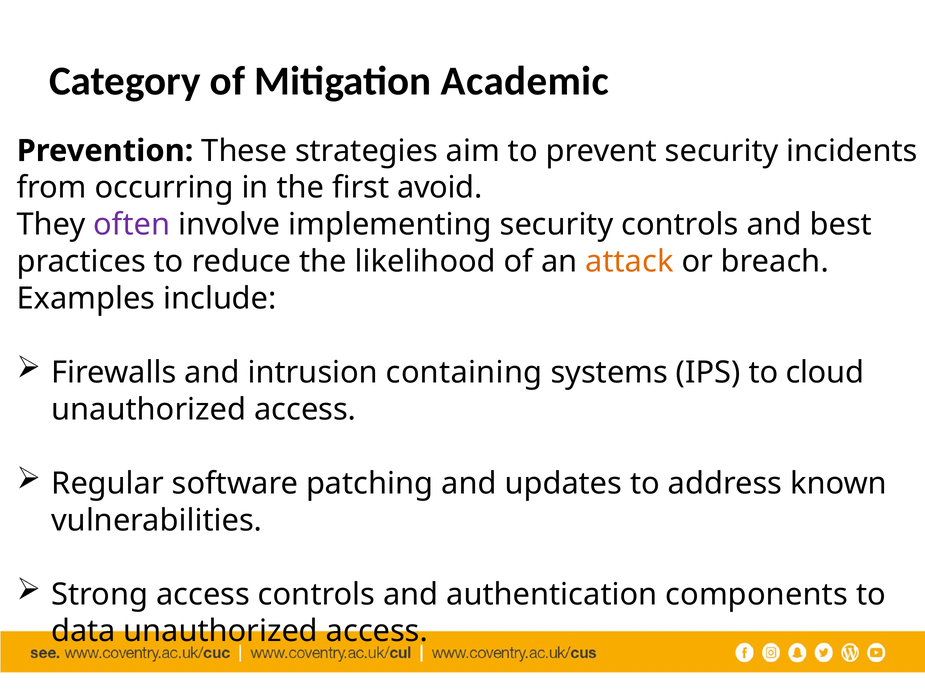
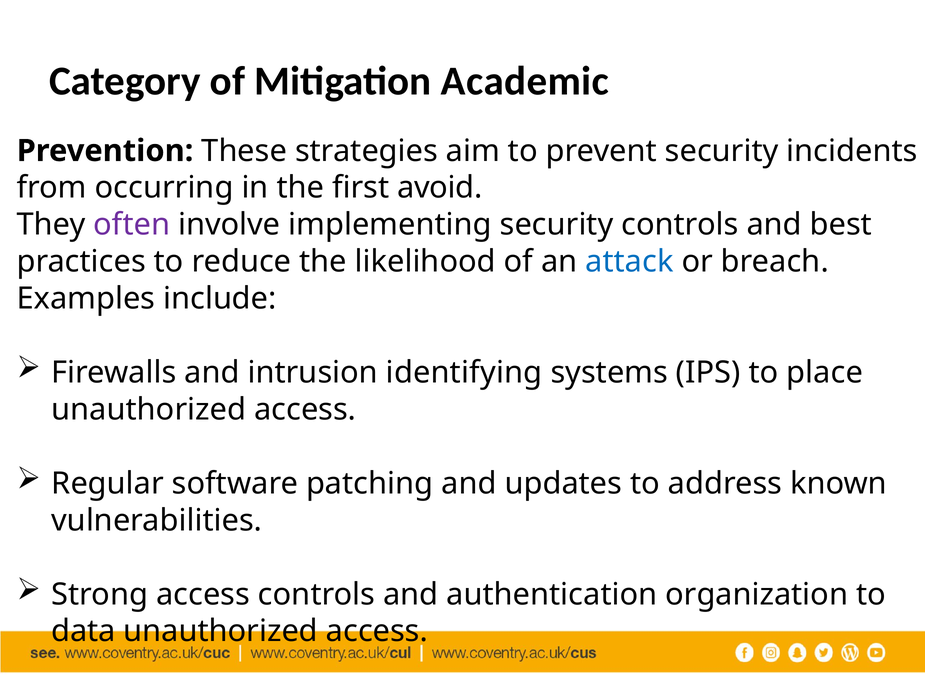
attack colour: orange -> blue (629, 262)
containing: containing -> identifying (464, 373)
cloud: cloud -> place (825, 373)
components: components -> organization (757, 595)
